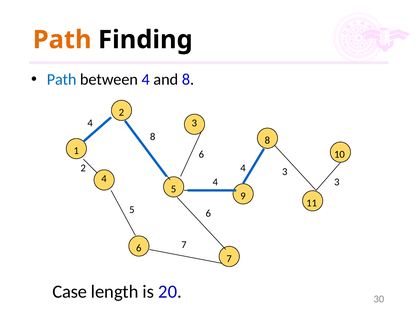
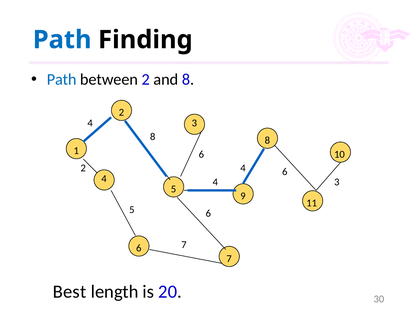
Path colour: orange -> blue (62, 40)
between 4: 4 -> 2 (146, 79)
3: 3 -> 6 (285, 171)
Case: Case -> Best (70, 292)
